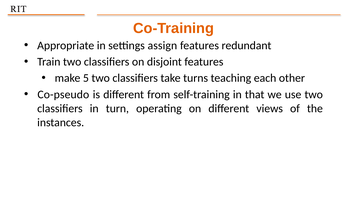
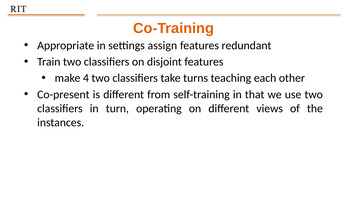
5: 5 -> 4 (86, 78)
Co-pseudo: Co-pseudo -> Co-present (63, 94)
